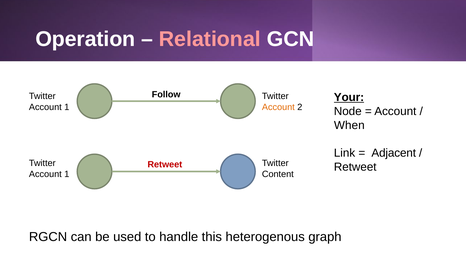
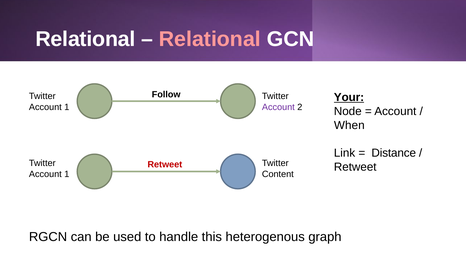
Operation: Operation -> Relational (85, 39)
Account colour: orange -> purple (278, 107)
Adjacent: Adjacent -> Distance (394, 153)
